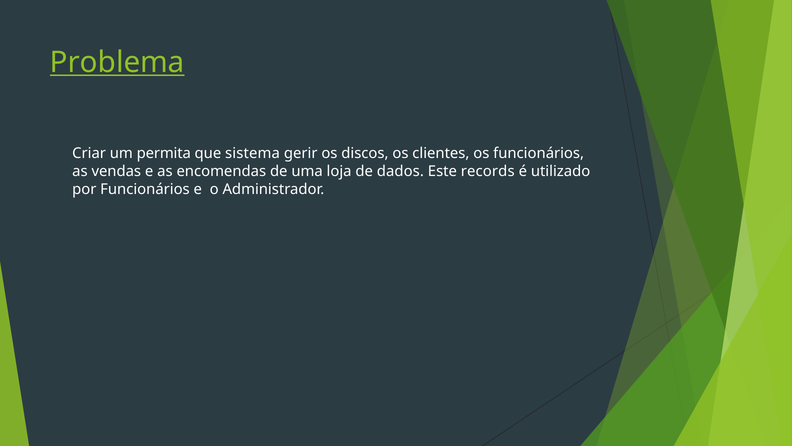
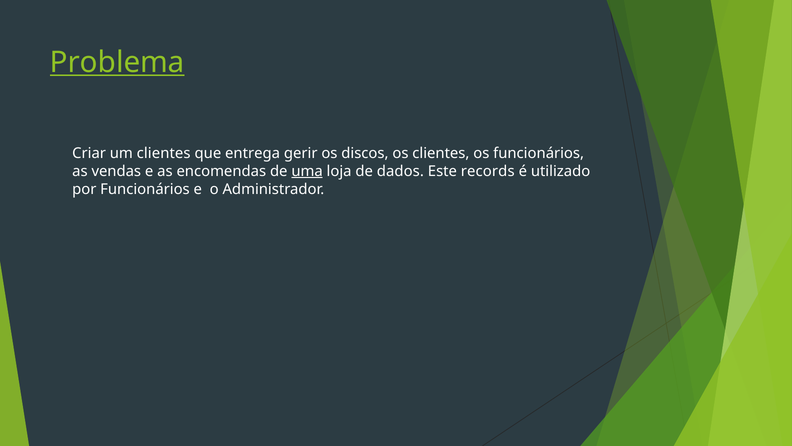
um permita: permita -> clientes (164, 153)
sistema: sistema -> entrega (253, 153)
uma underline: none -> present (307, 171)
